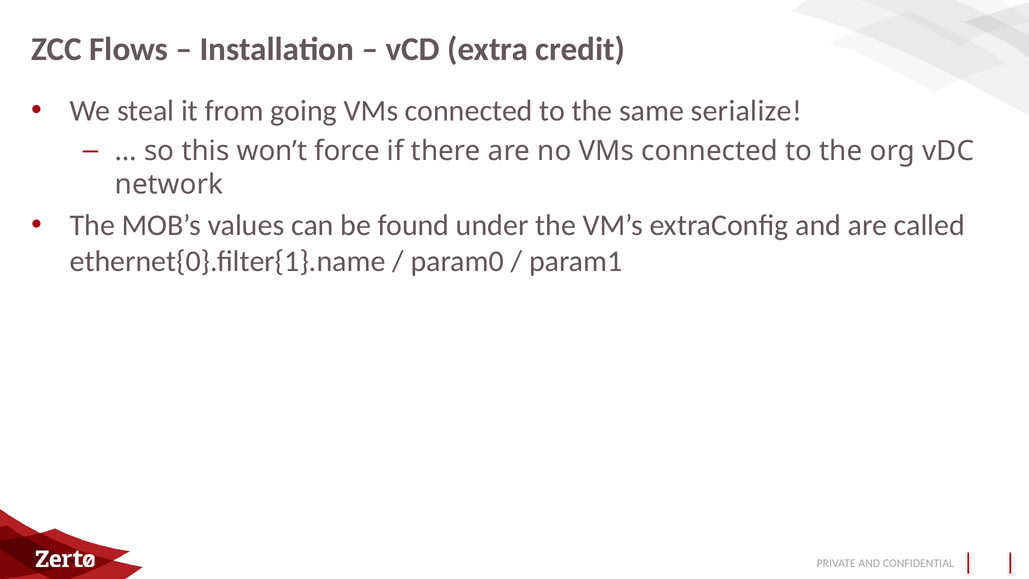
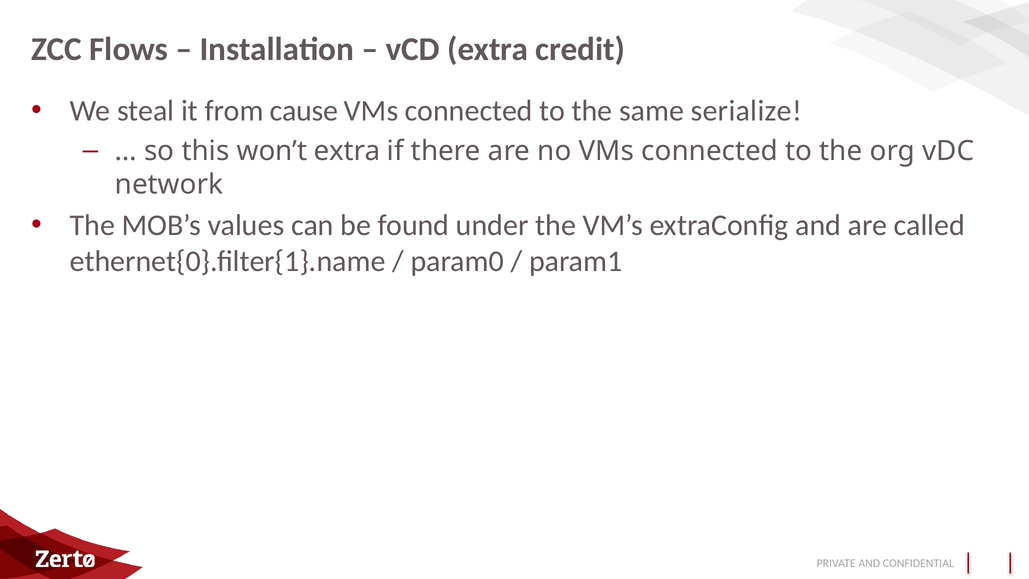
going: going -> cause (304, 111)
won’t force: force -> extra (347, 151)
